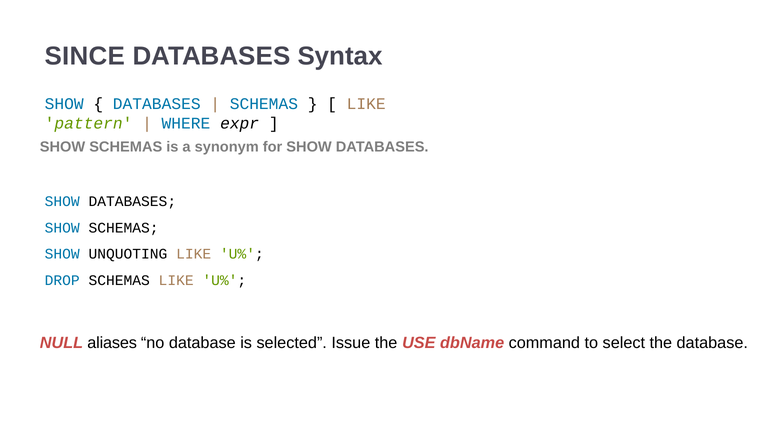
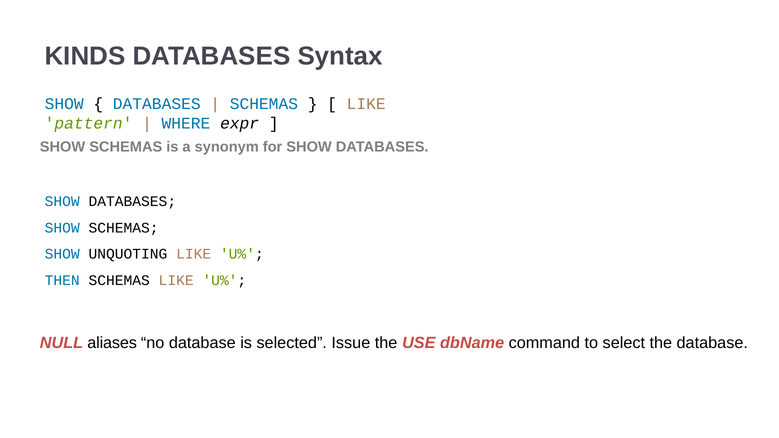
SINCE: SINCE -> KINDS (85, 56)
DROP: DROP -> THEN (62, 280)
